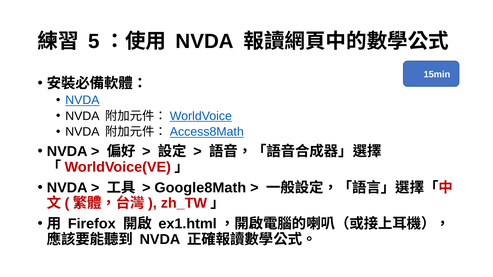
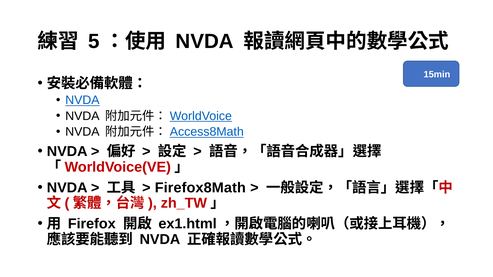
Google8Math: Google8Math -> Firefox8Math (200, 188)
